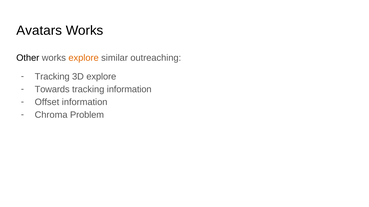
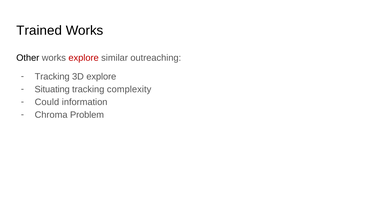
Avatars: Avatars -> Trained (39, 31)
explore colour: orange -> red (84, 58)
Towards: Towards -> Situating (52, 90)
tracking information: information -> complexity (129, 90)
Offset: Offset -> Could (47, 102)
